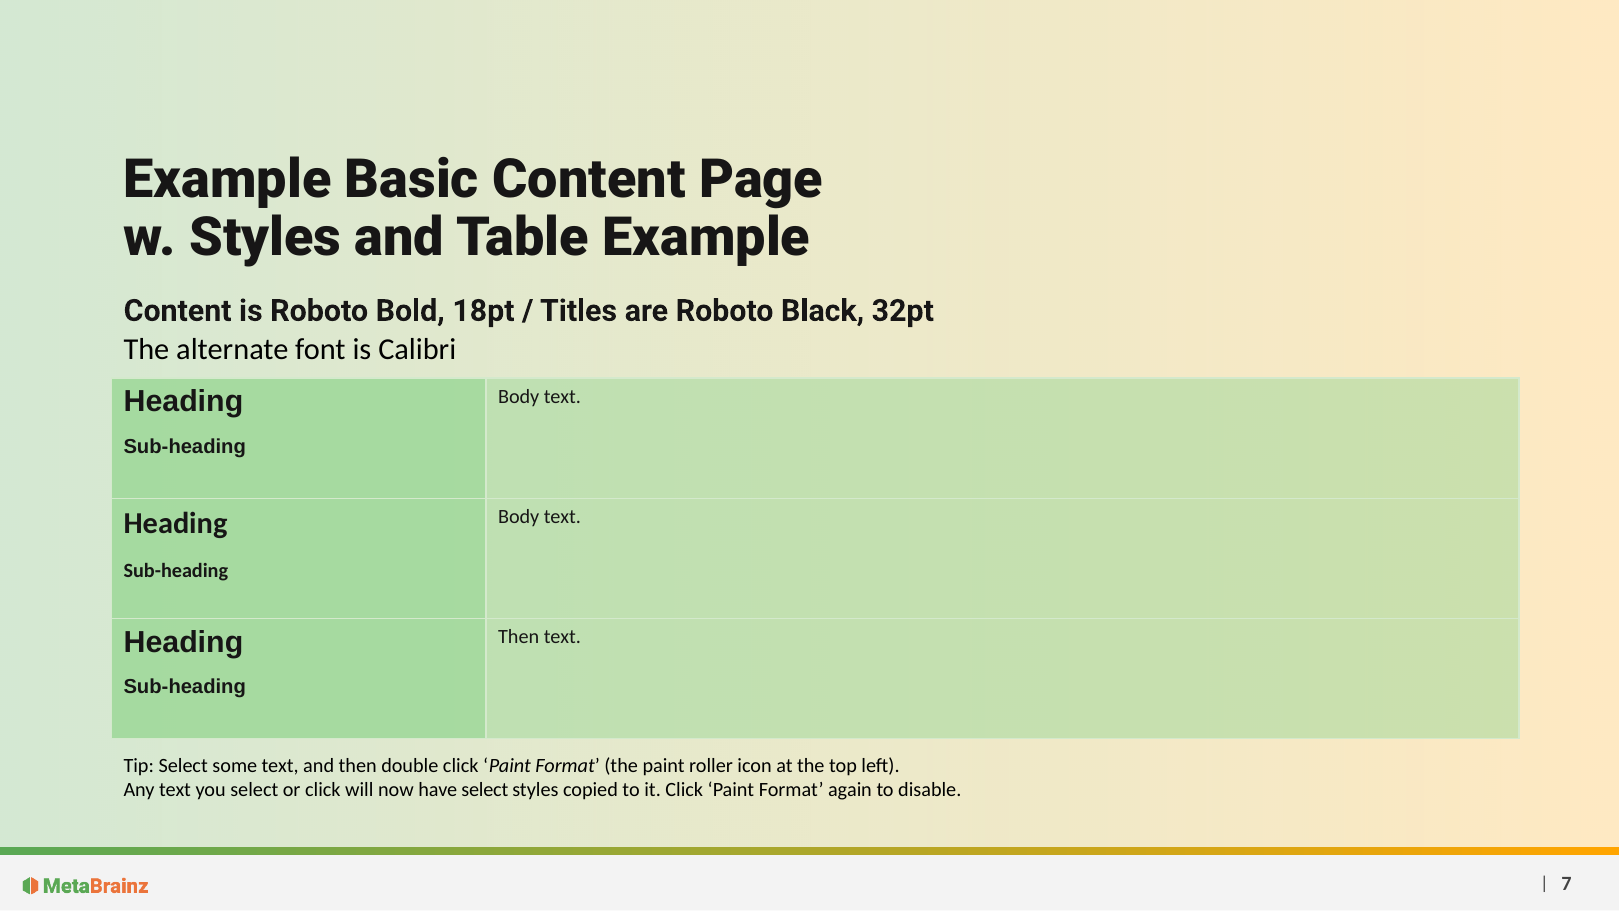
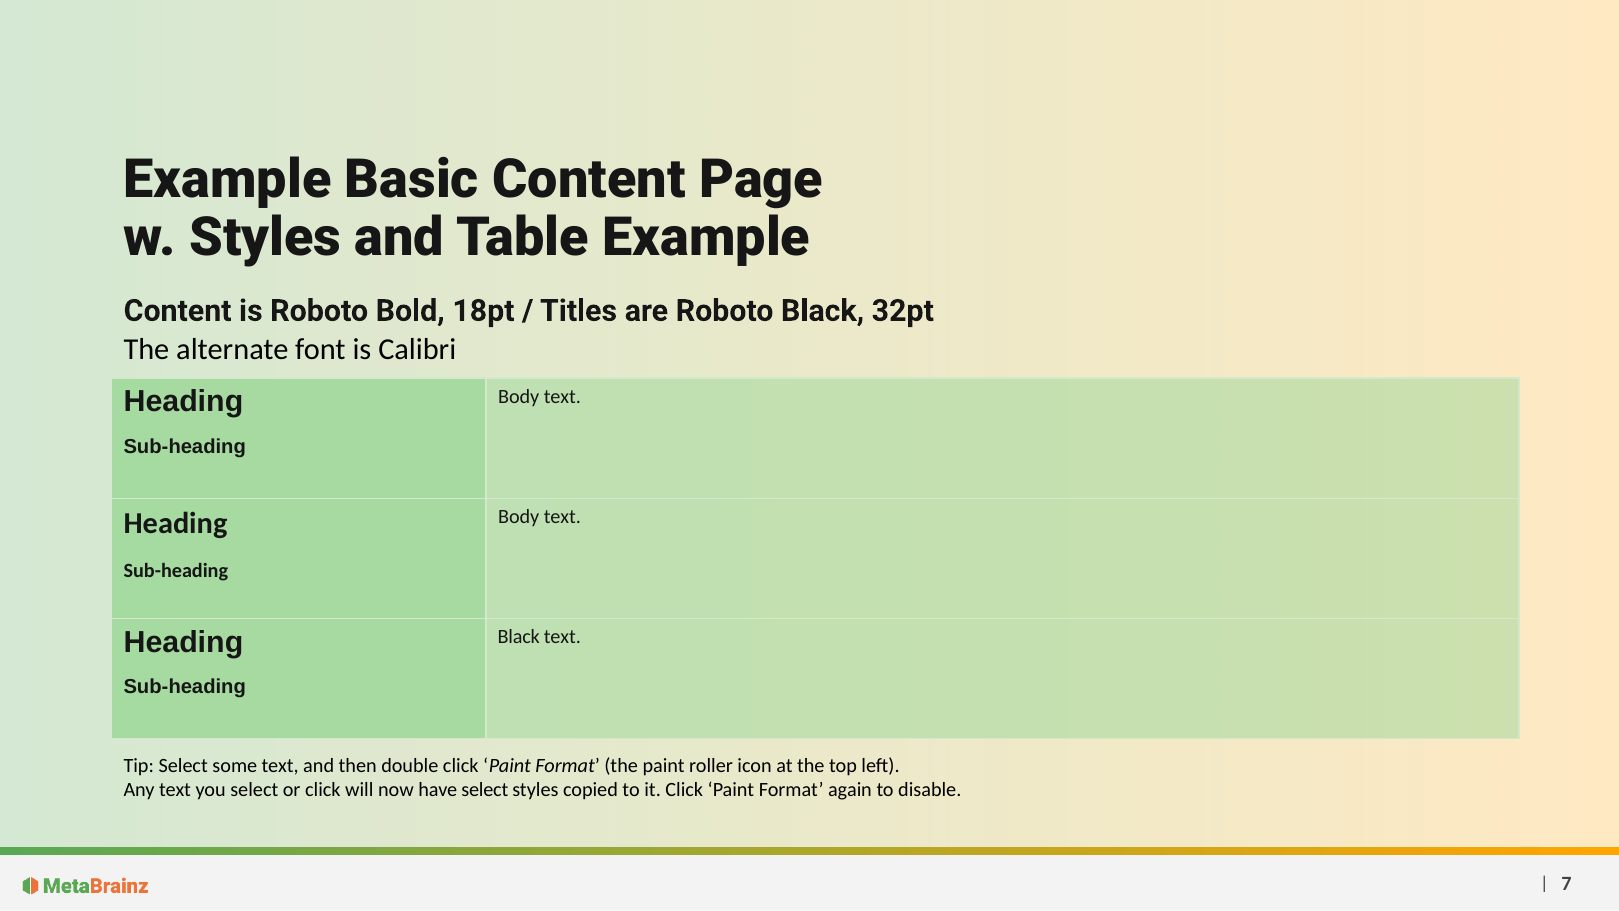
Then: Then -> Black (519, 637)
